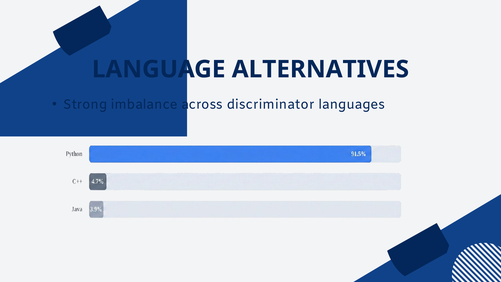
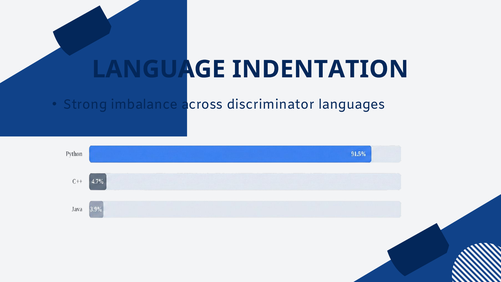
ALTERNATIVES: ALTERNATIVES -> INDENTATION (320, 69)
